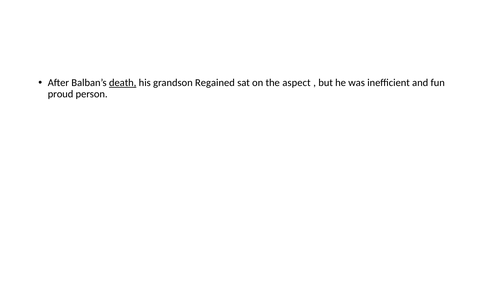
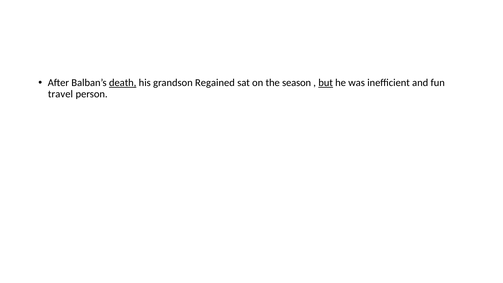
aspect: aspect -> season (297, 83)
but underline: none -> present (326, 83)
proud: proud -> travel (60, 94)
